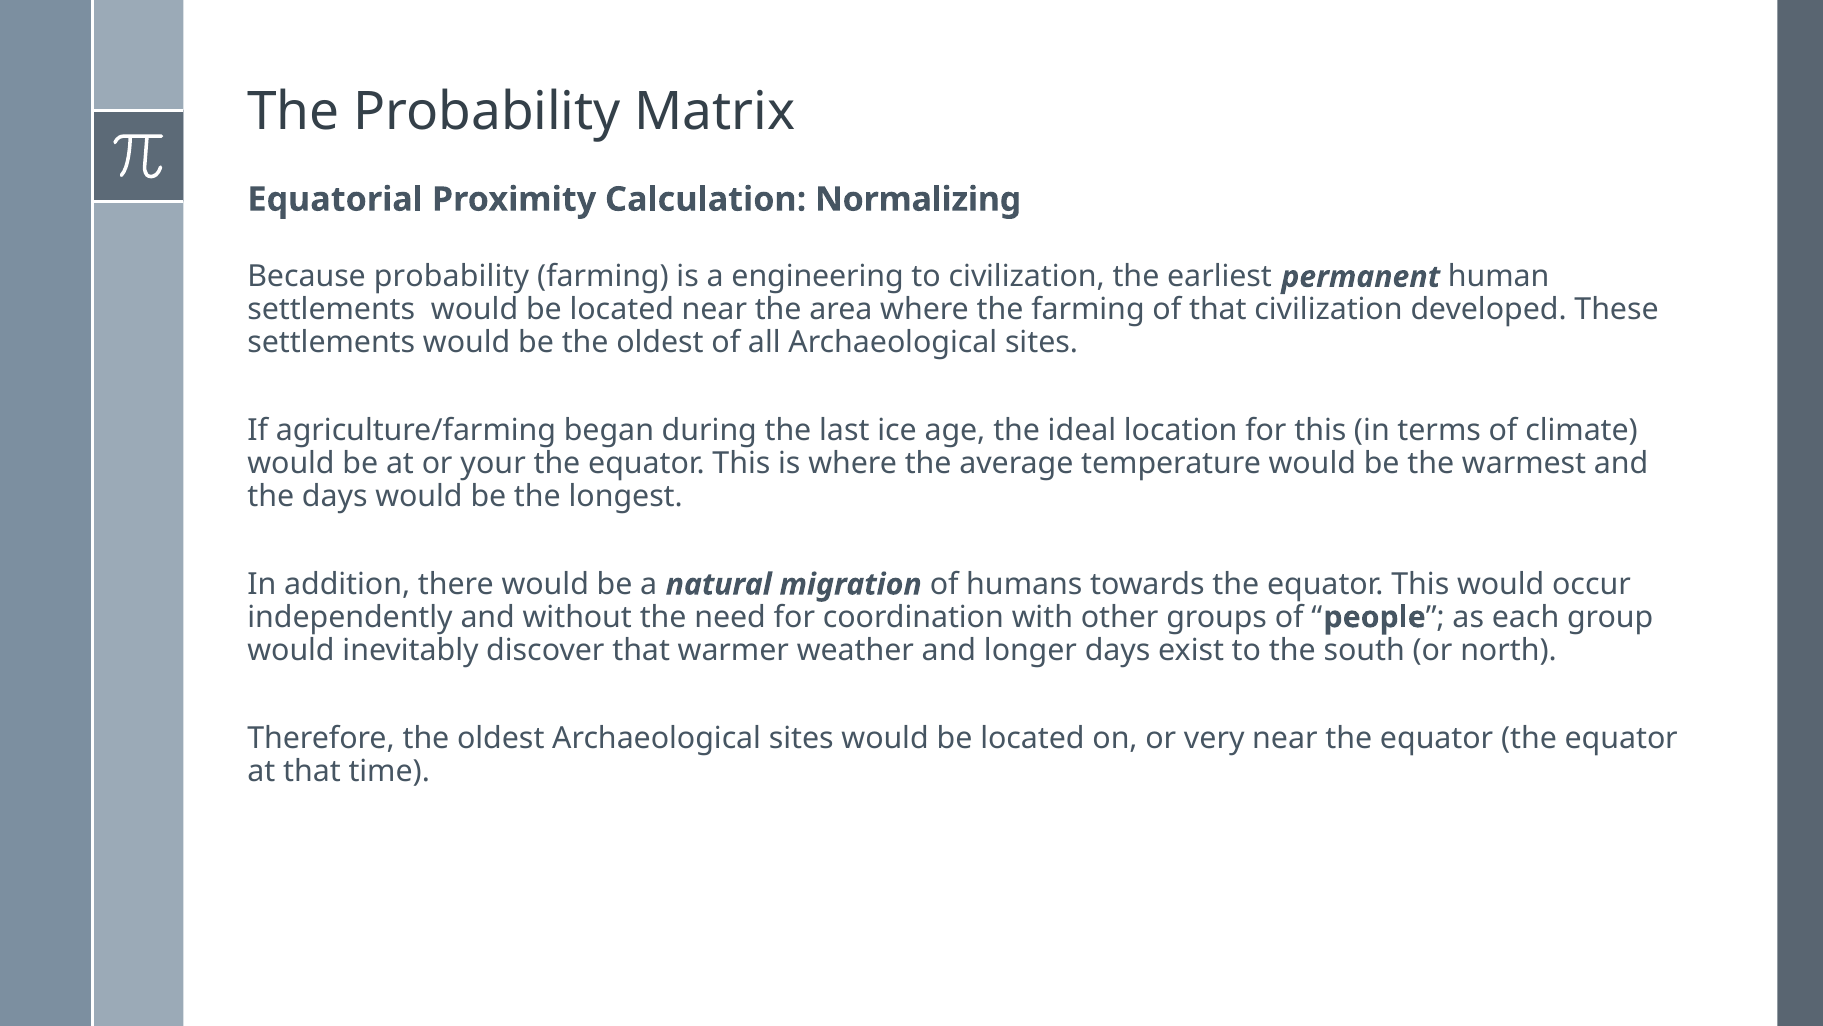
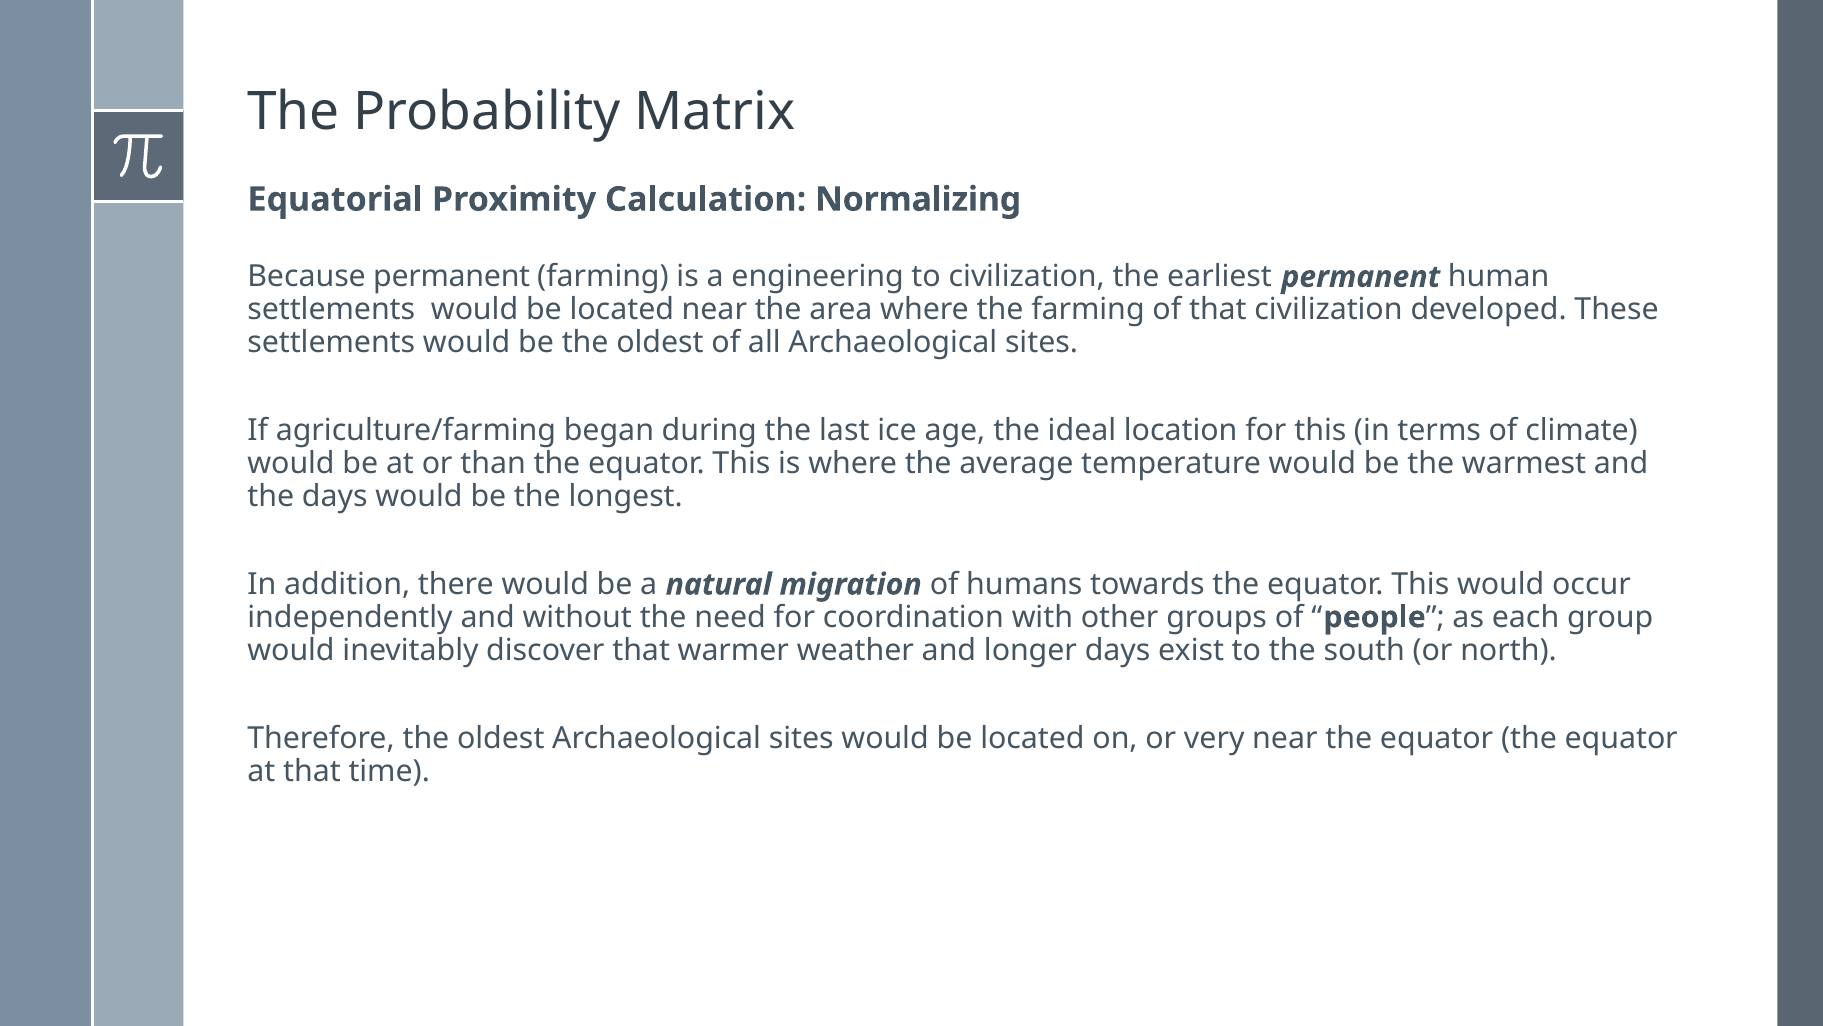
Because probability: probability -> permanent (452, 277)
your: your -> than (493, 463)
